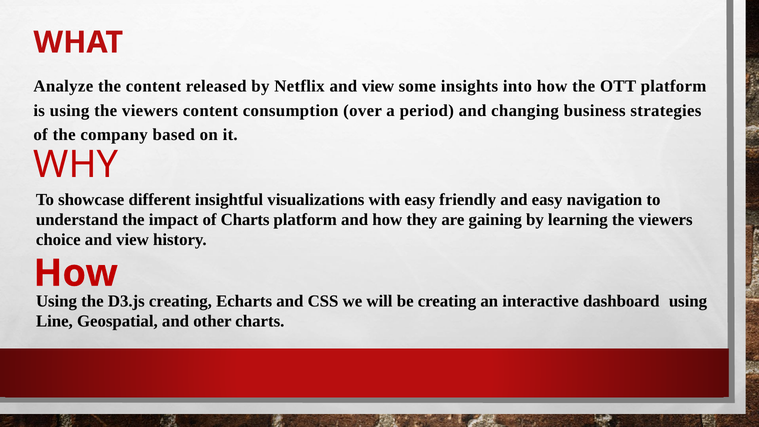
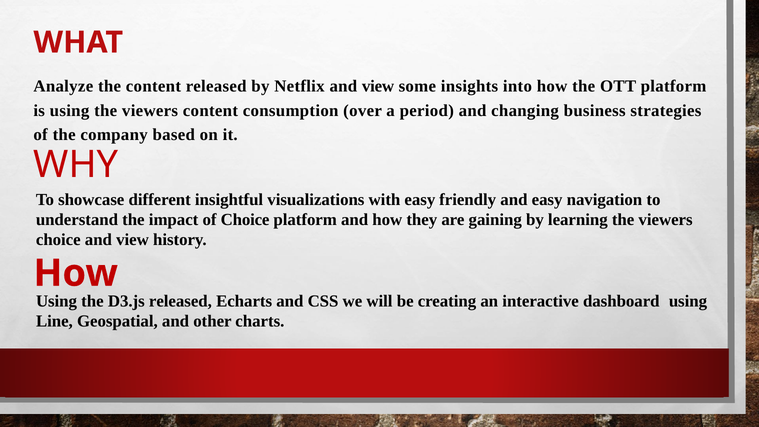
of Charts: Charts -> Choice (245, 220)
D3.js creating: creating -> released (180, 301)
